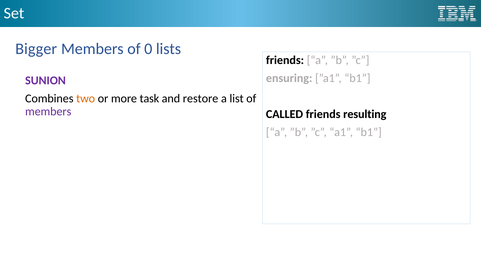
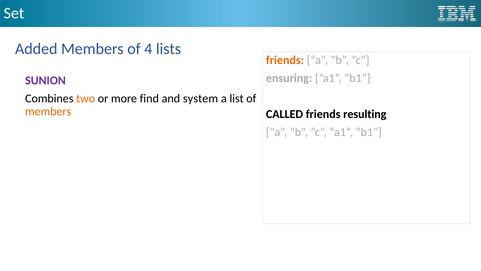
Bigger: Bigger -> Added (36, 49)
0: 0 -> 4 (148, 49)
friends colour: black -> orange (285, 60)
task: task -> find (149, 98)
restore: restore -> system (200, 98)
members colour: purple -> orange (48, 111)
